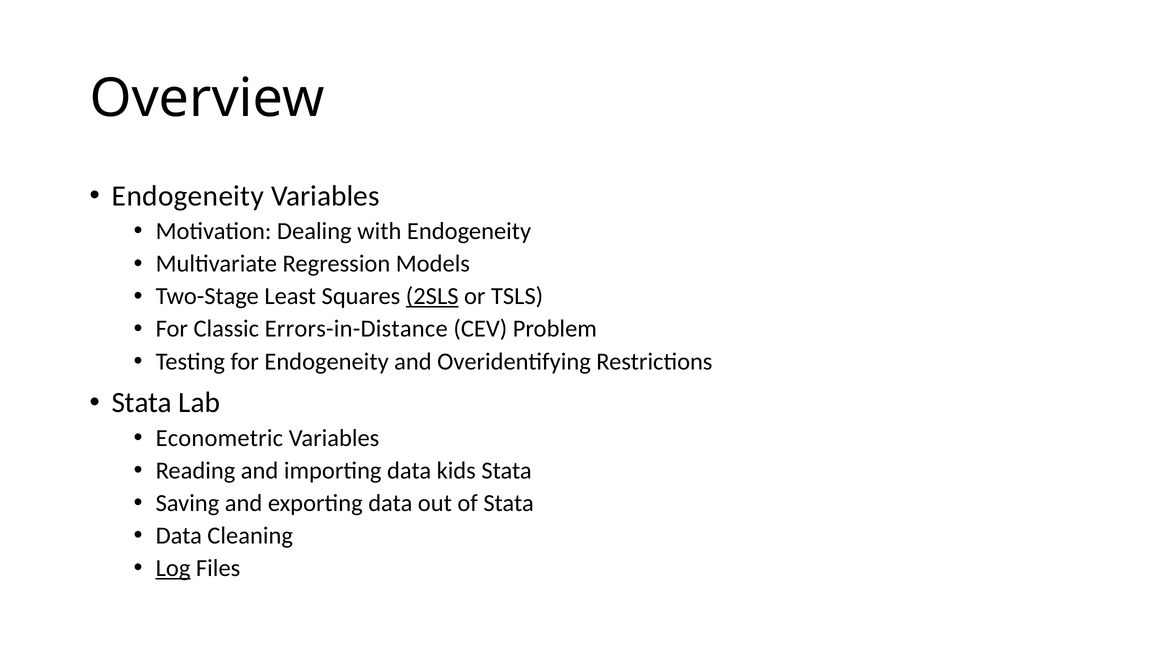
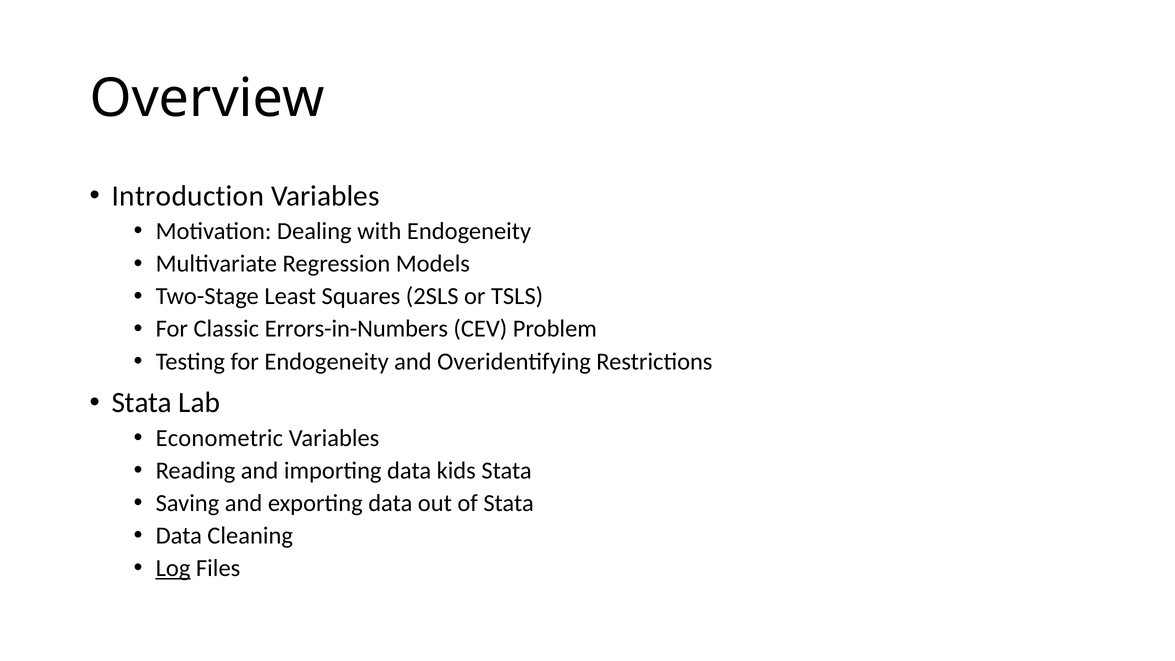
Endogeneity: Endogeneity -> Introduction (188, 196)
2SLS underline: present -> none (432, 296)
Errors-in-Distance: Errors-in-Distance -> Errors-in-Numbers (356, 329)
